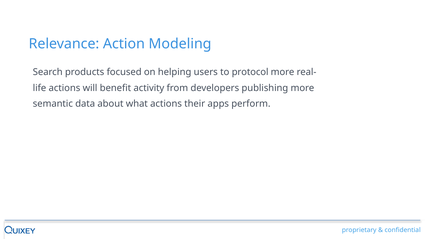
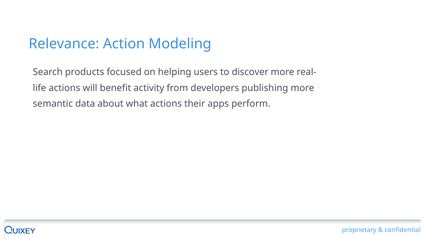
protocol: protocol -> discover (250, 72)
